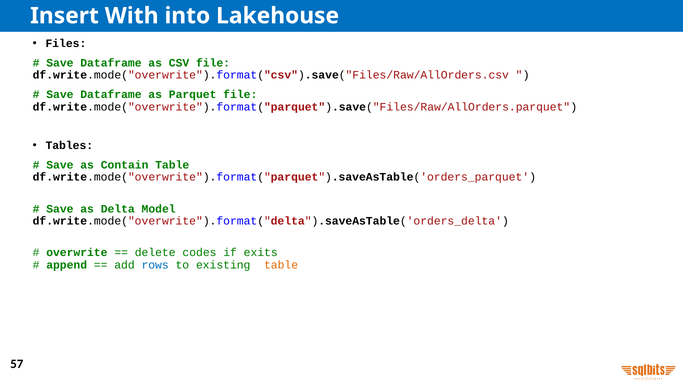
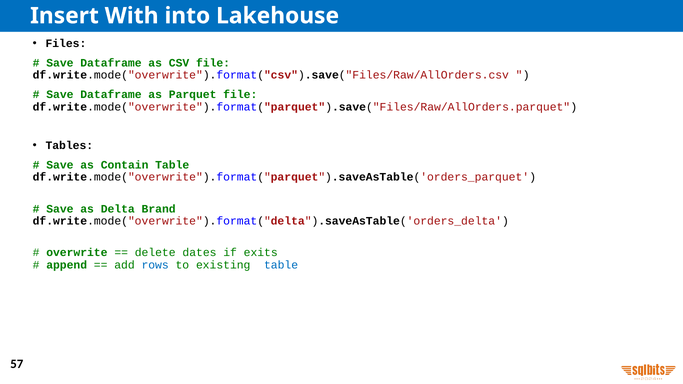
Model: Model -> Brand (159, 209)
codes: codes -> dates (199, 253)
table colour: orange -> blue (281, 265)
